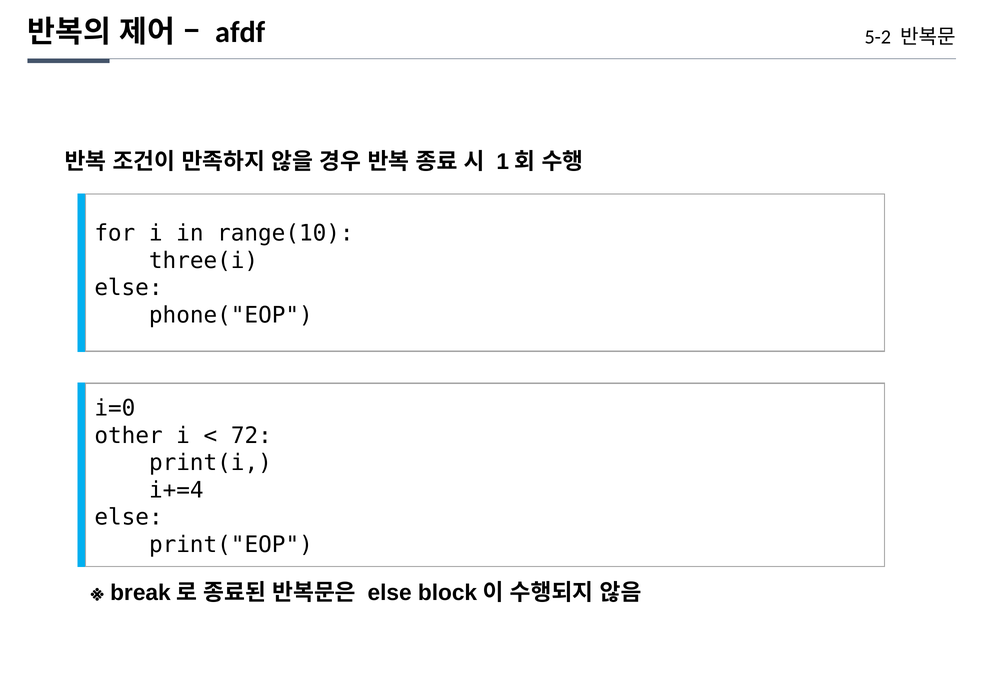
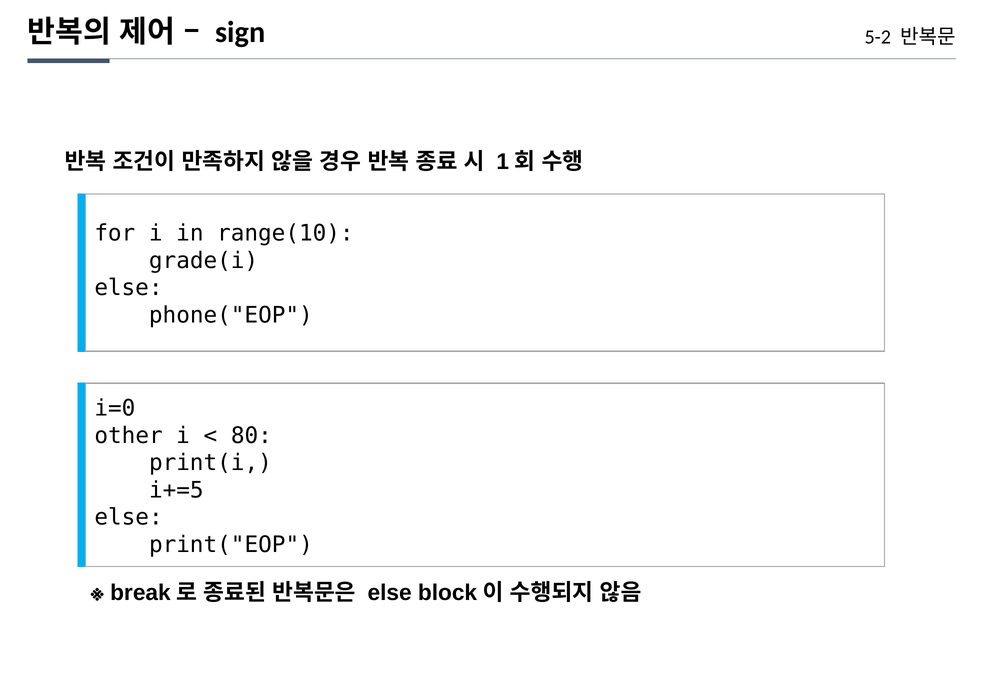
afdf: afdf -> sign (240, 32)
three(i: three(i -> grade(i (204, 260)
72: 72 -> 80 (251, 435)
i+=4: i+=4 -> i+=5 (176, 490)
